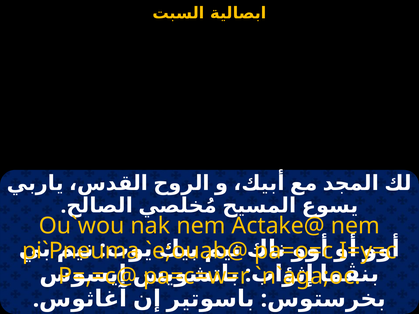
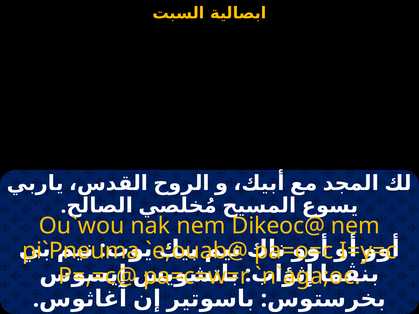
Actake@: Actake@ -> Dikeoc@ (278, 226)
